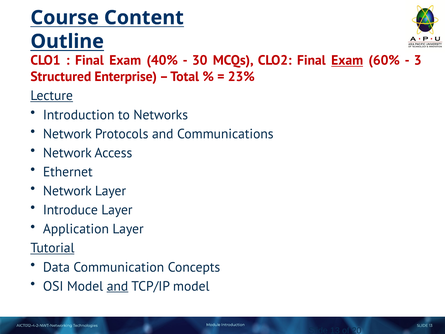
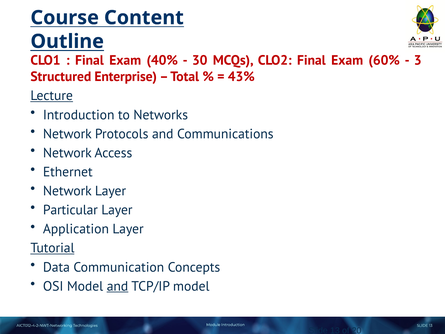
Exam underline: present -> none (347, 60)
23%: 23% -> 43% (241, 77)
Introduce: Introduce -> Particular (70, 210)
